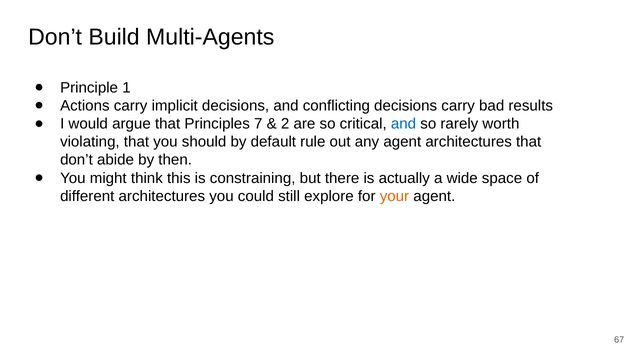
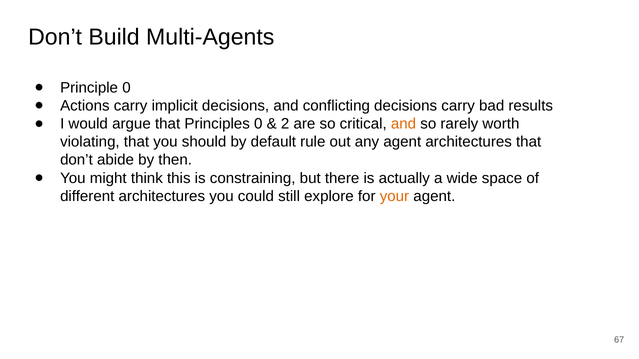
Principle 1: 1 -> 0 (126, 88)
Principles 7: 7 -> 0 (258, 124)
and colour: blue -> orange (403, 124)
